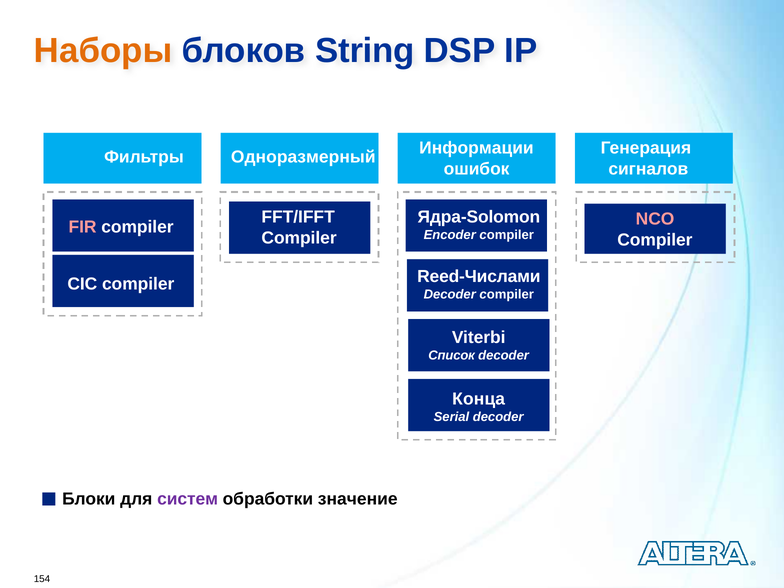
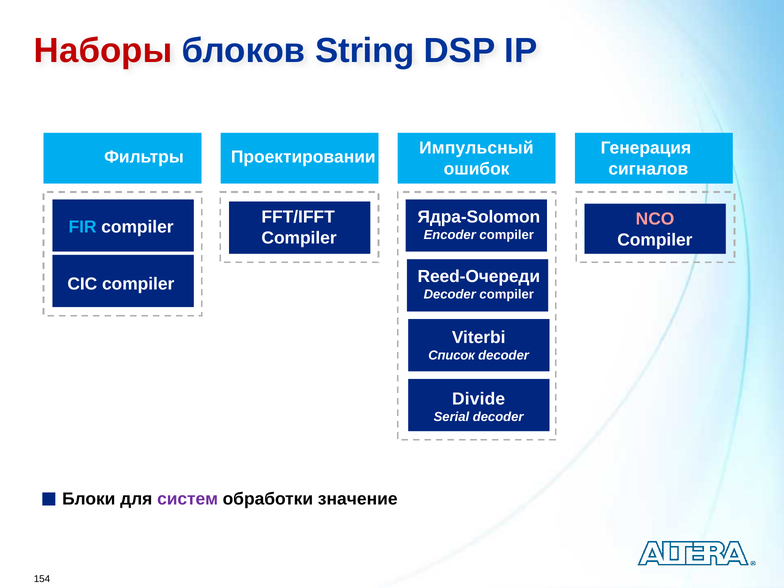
Наборы colour: orange -> red (103, 51)
Информации: Информации -> Импульсный (476, 148)
Одноразмерный: Одноразмерный -> Проектировании (303, 157)
FIR colour: pink -> light blue (83, 227)
Reed-Числами: Reed-Числами -> Reed-Очереди (479, 276)
Конца: Конца -> Divide (479, 399)
